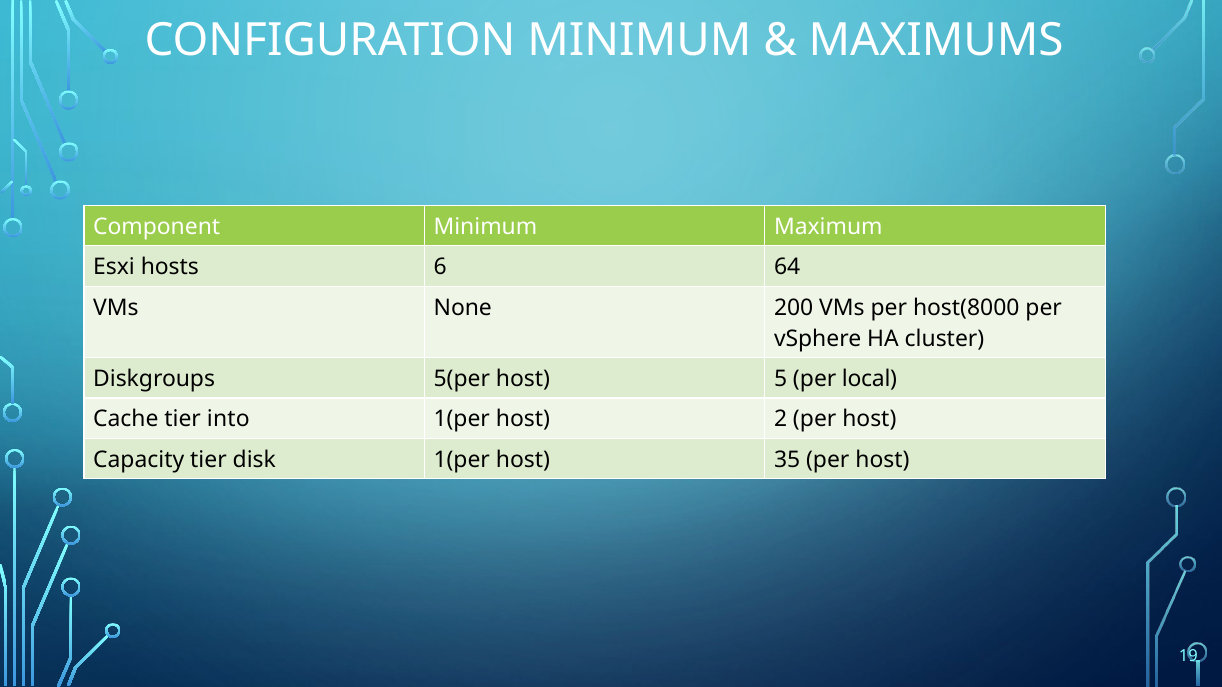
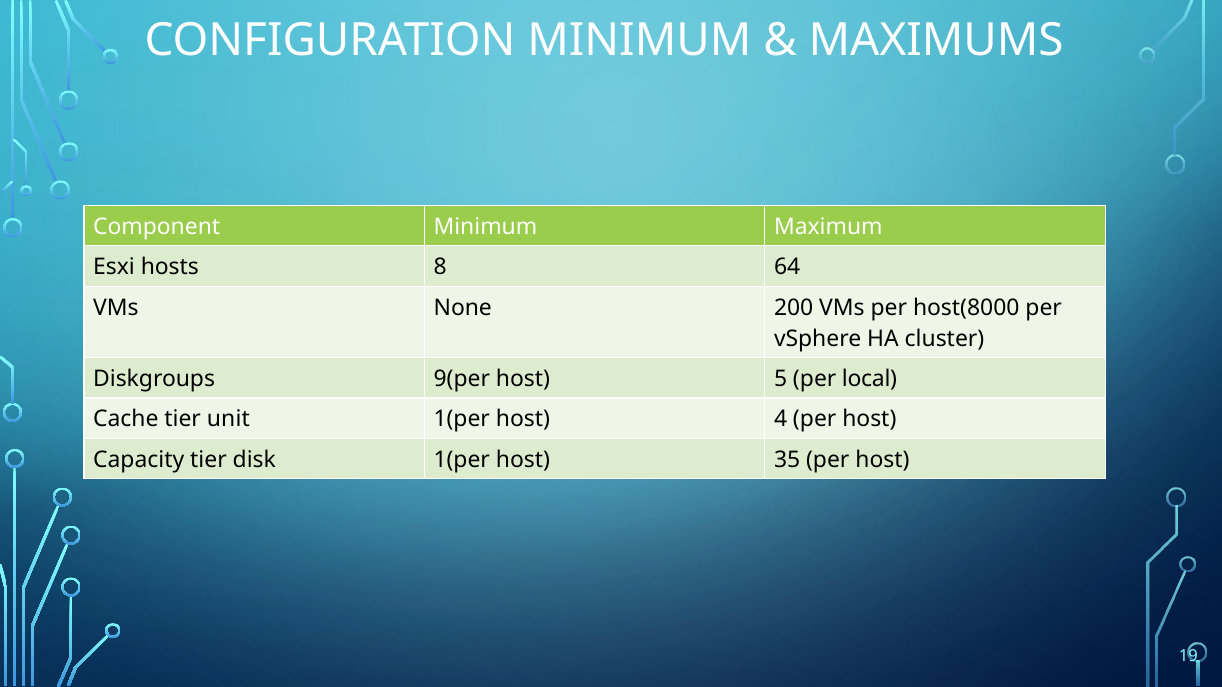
6: 6 -> 8 (440, 267)
5(per: 5(per -> 9(per (462, 379)
into: into -> unit (228, 420)
2: 2 -> 4 (781, 420)
